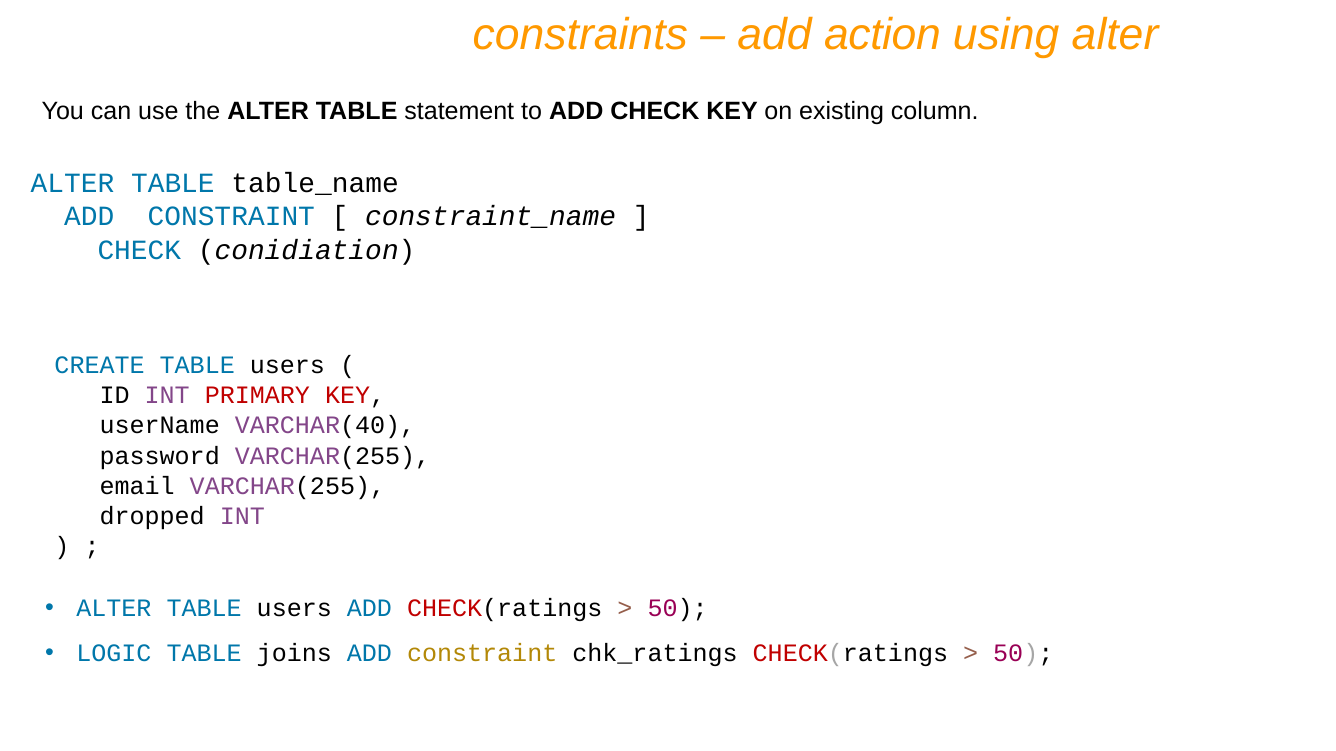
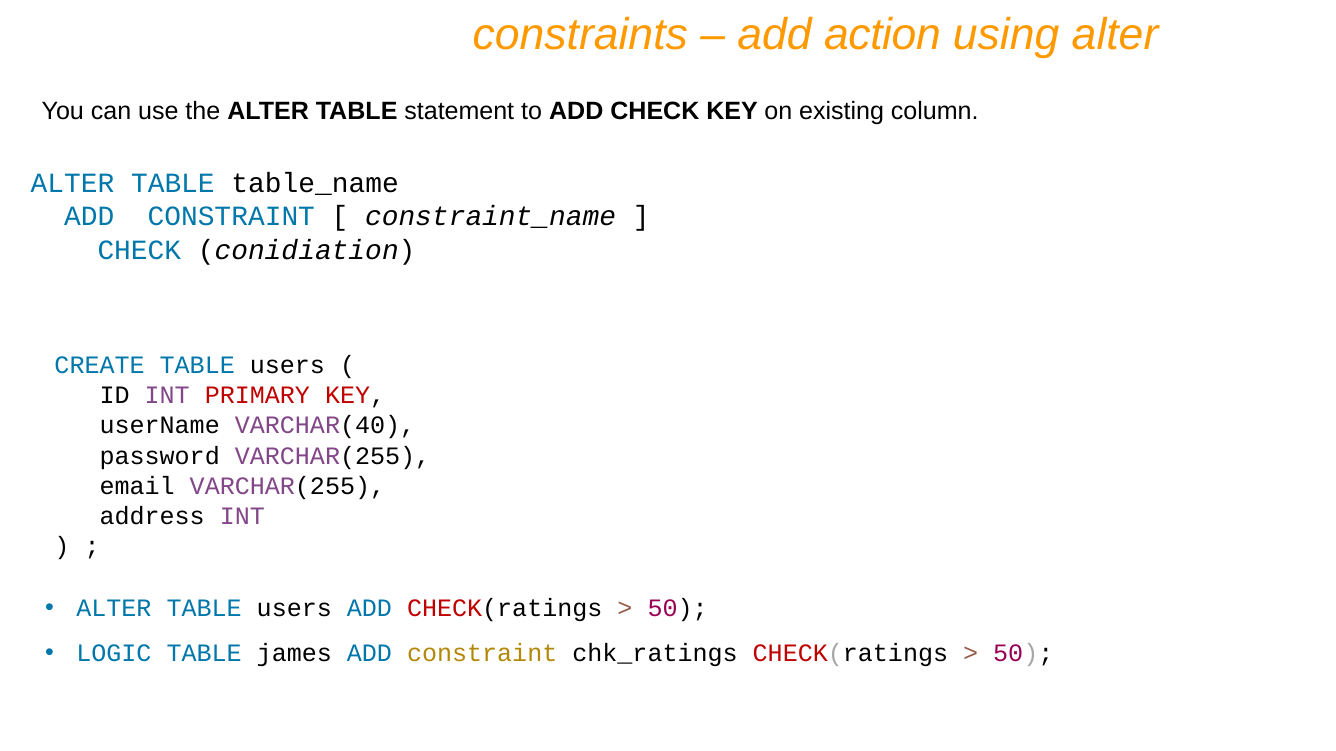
dropped: dropped -> address (152, 516)
joins: joins -> james (294, 654)
